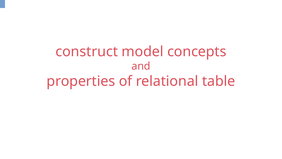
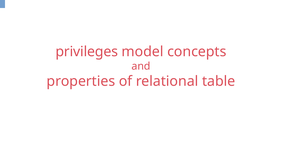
construct: construct -> privileges (87, 51)
